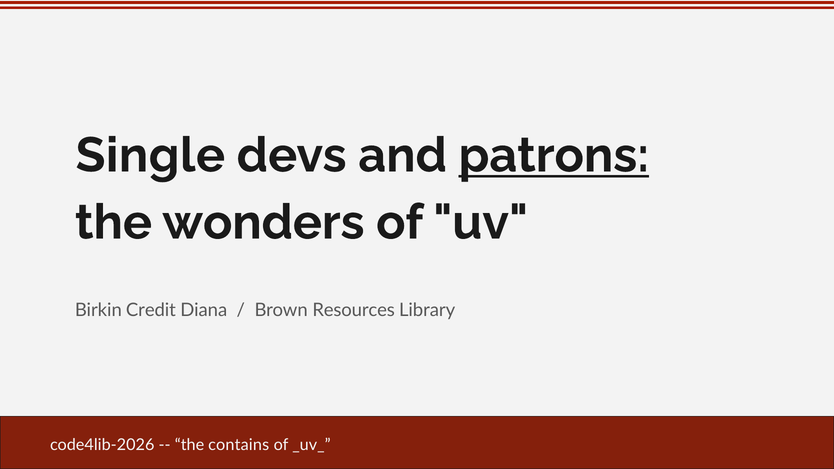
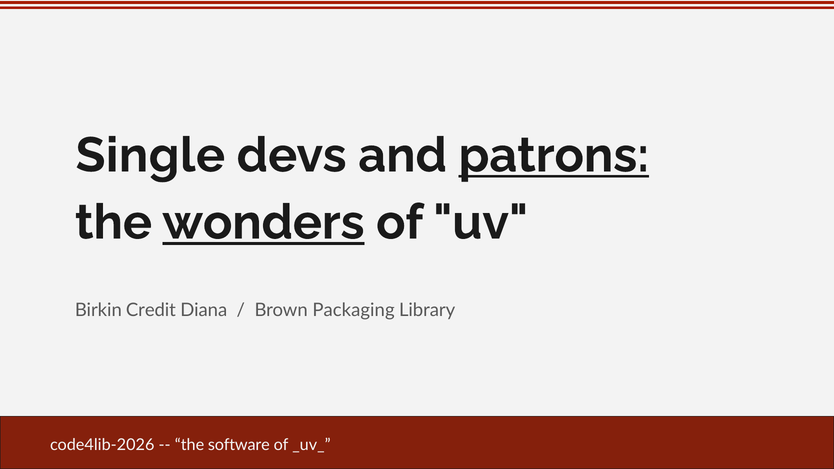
wonders underline: none -> present (263, 223)
Resources: Resources -> Packaging (354, 310)
contains: contains -> software (239, 445)
